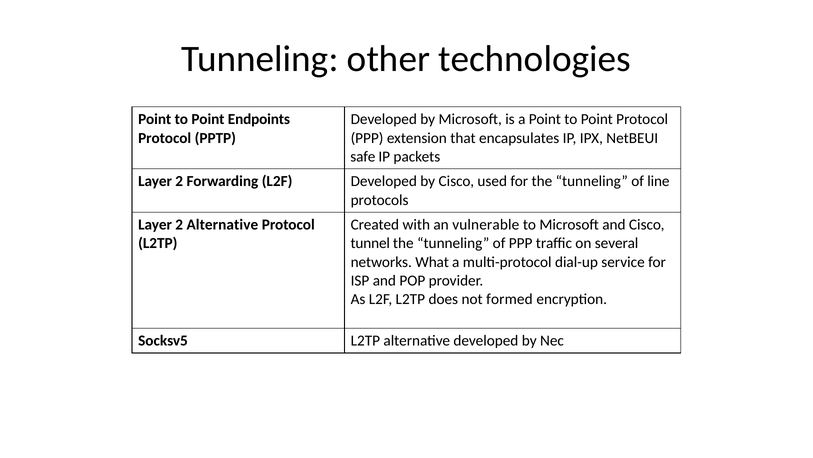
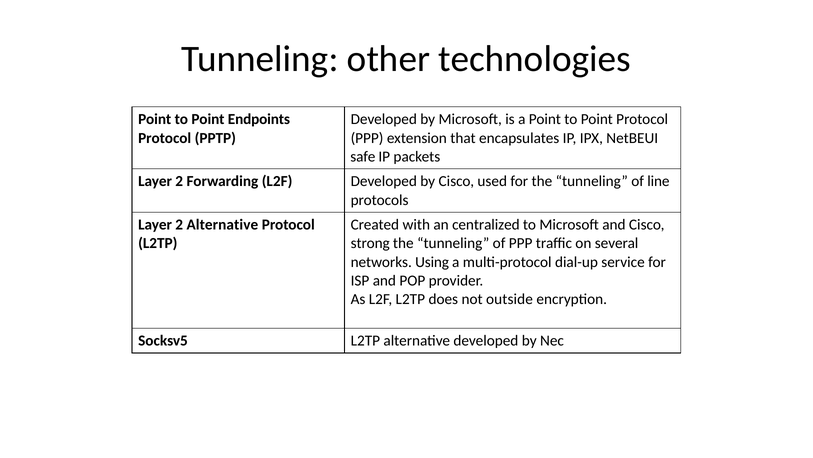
vulnerable: vulnerable -> centralized (486, 224)
tunnel: tunnel -> strong (370, 243)
What: What -> Using (432, 262)
formed: formed -> outside (509, 299)
